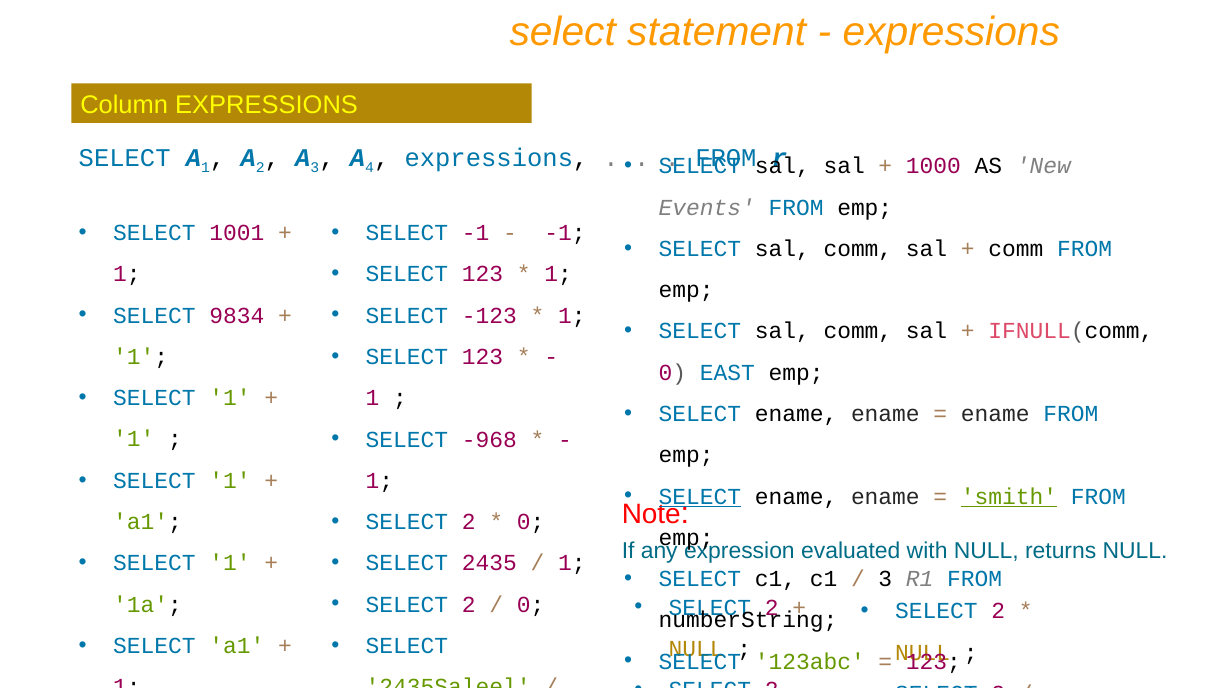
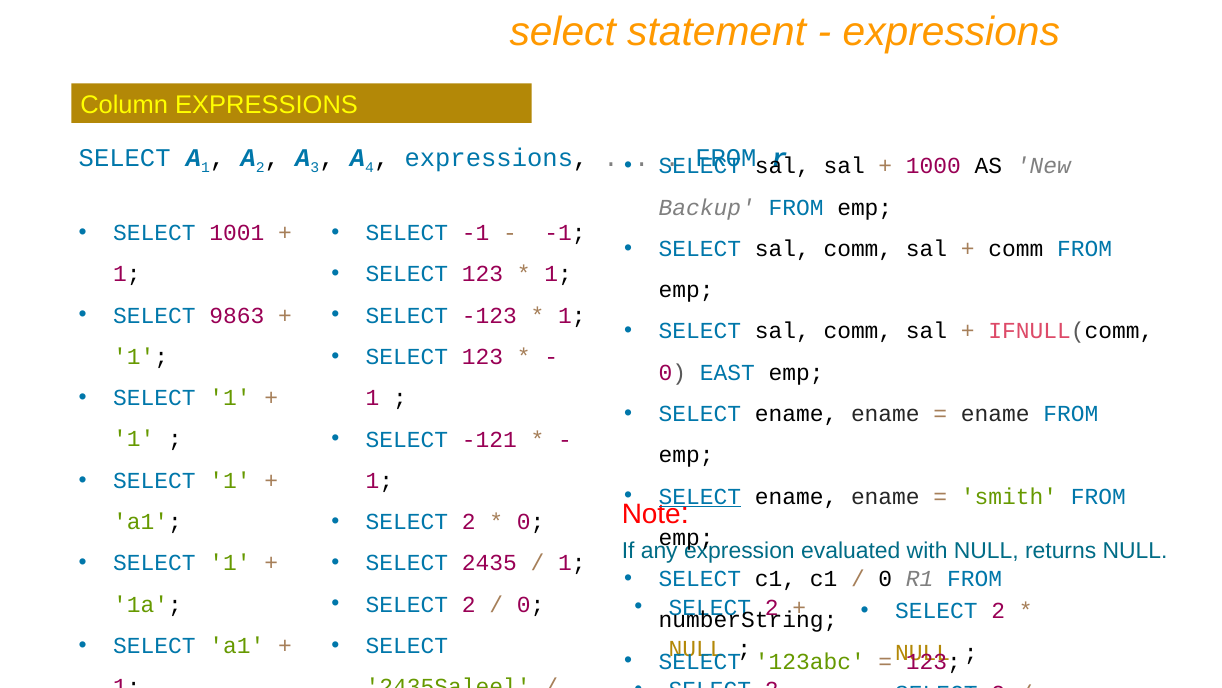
Events: Events -> Backup (707, 207)
9834: 9834 -> 9863 (237, 315)
-968: -968 -> -121 (489, 439)
smith underline: present -> none (1009, 496)
3: 3 -> 0 (885, 579)
